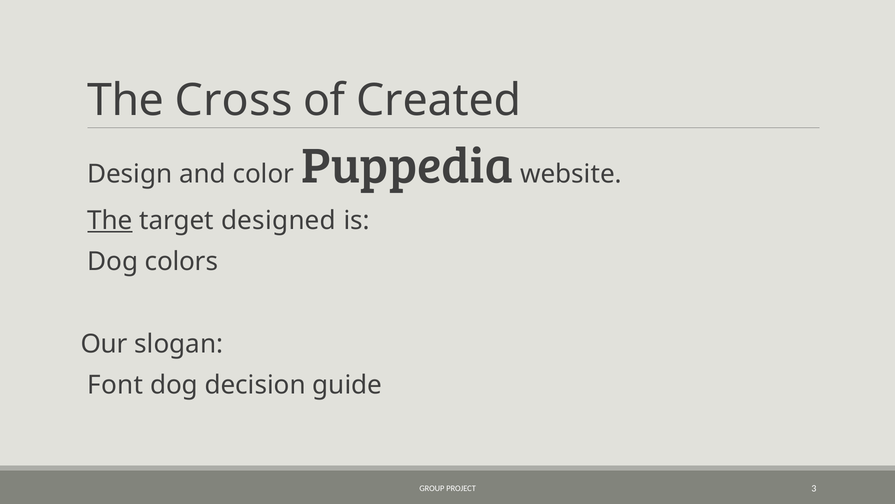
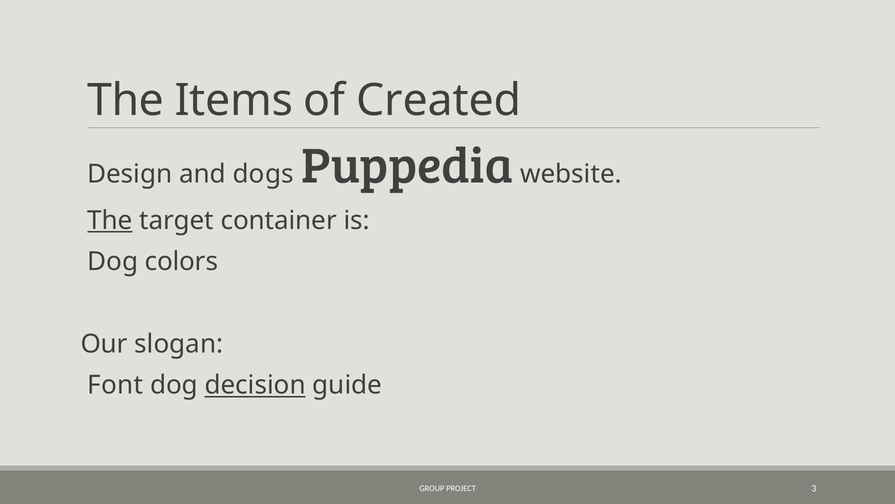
Cross: Cross -> Items (234, 100)
color: color -> dogs (263, 174)
designed: designed -> container (279, 220)
decision underline: none -> present (255, 385)
